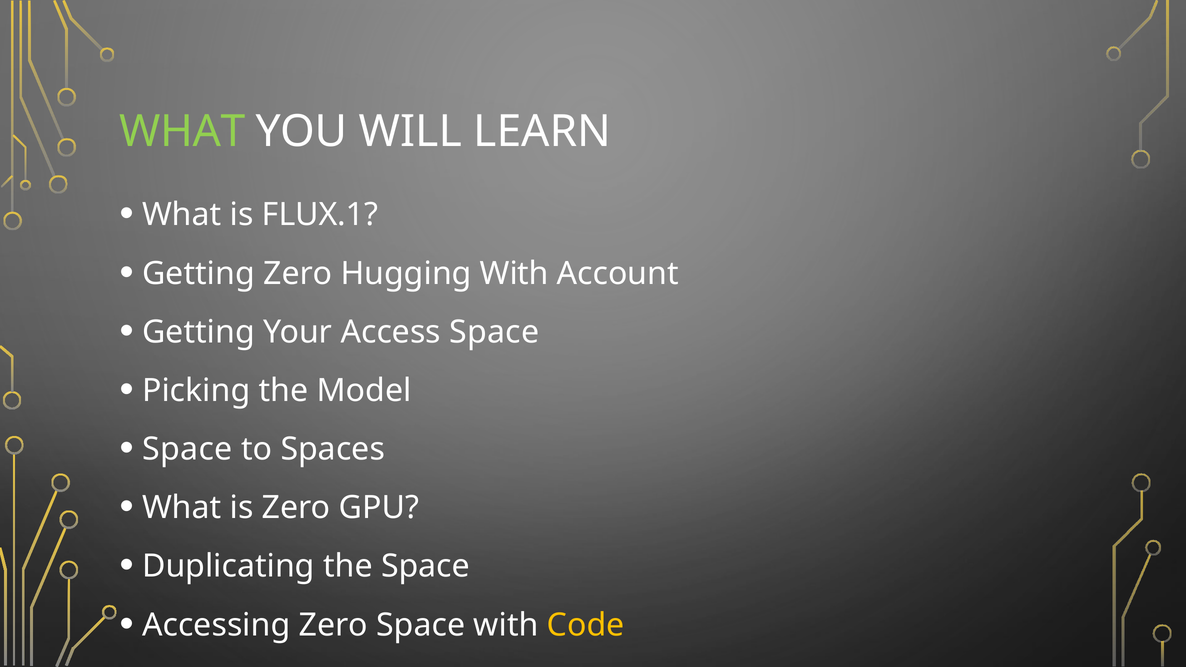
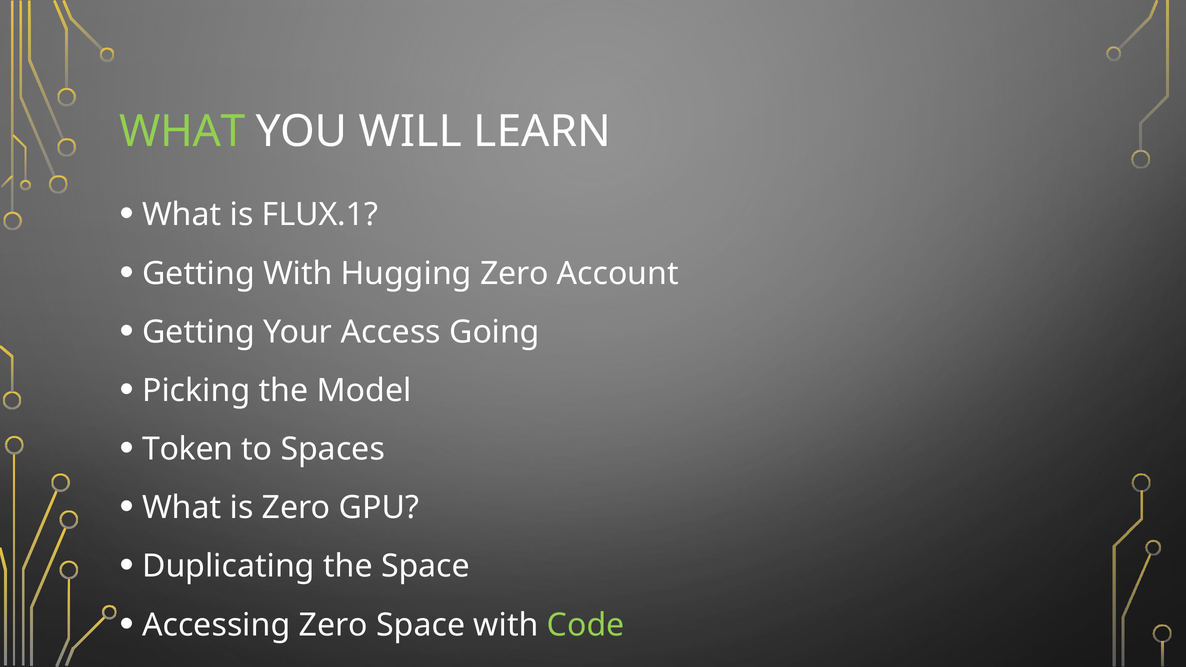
Getting Zero: Zero -> With (298, 274)
Hugging With: With -> Zero (514, 274)
Access Space: Space -> Going (494, 332)
Space: Space -> Token (188, 449)
Code colour: yellow -> light green (586, 625)
